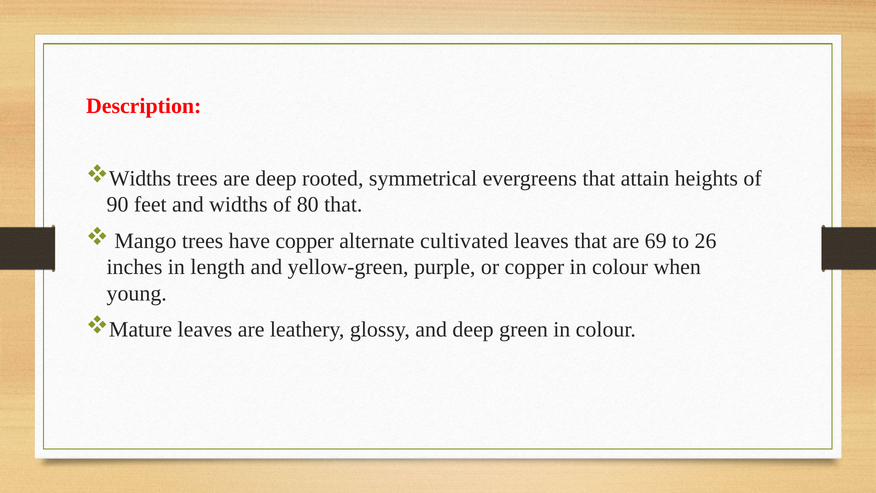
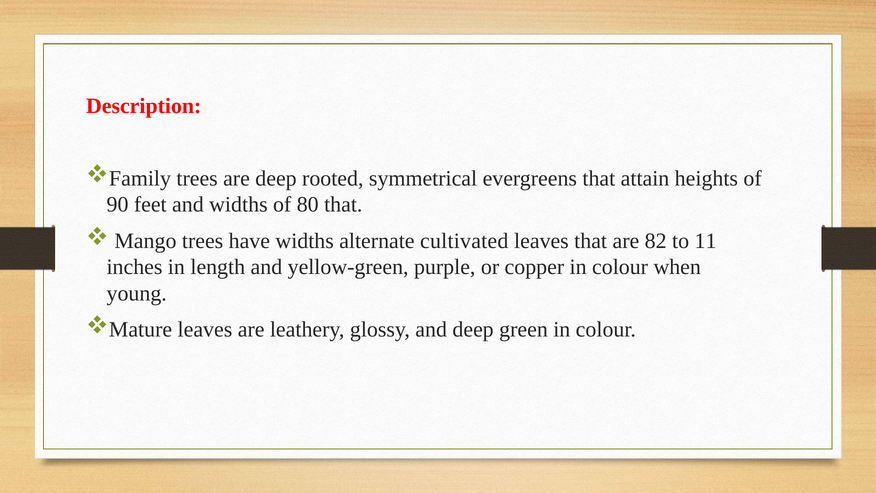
Widths: Widths -> Family (140, 178)
have copper: copper -> widths (305, 241)
69: 69 -> 82 (656, 241)
26: 26 -> 11 (706, 241)
